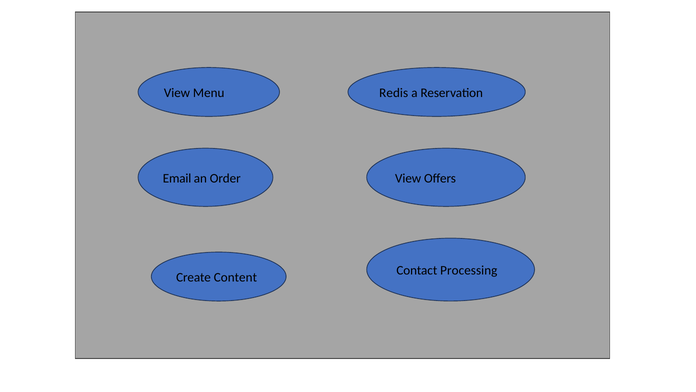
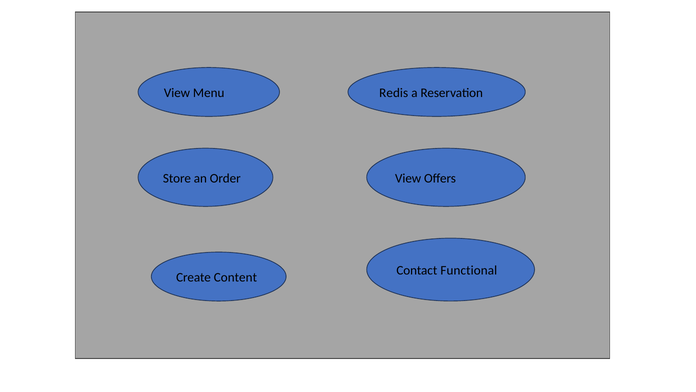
Email: Email -> Store (177, 178)
Processing: Processing -> Functional (469, 270)
